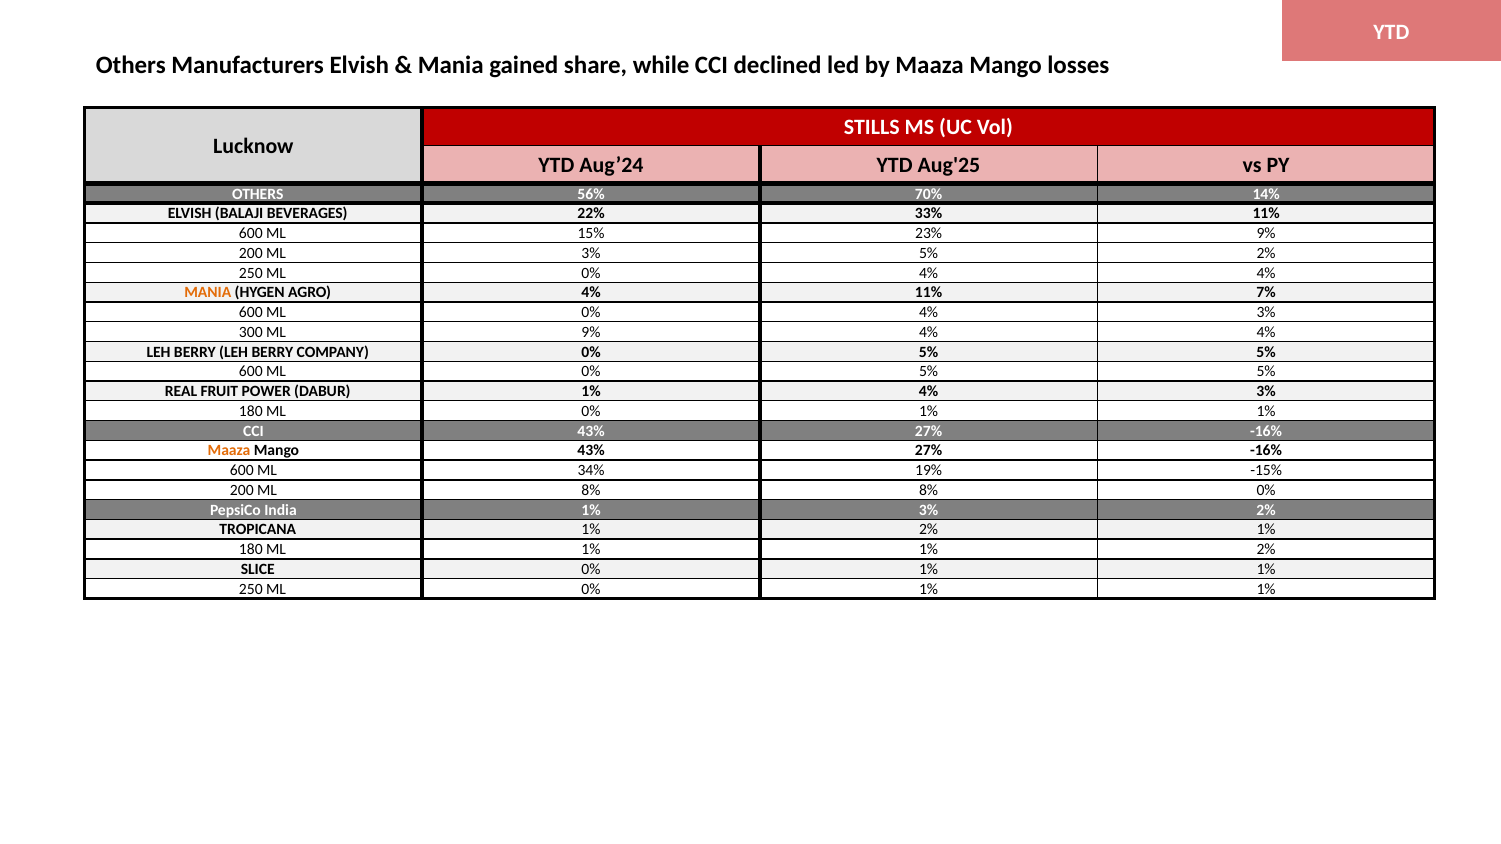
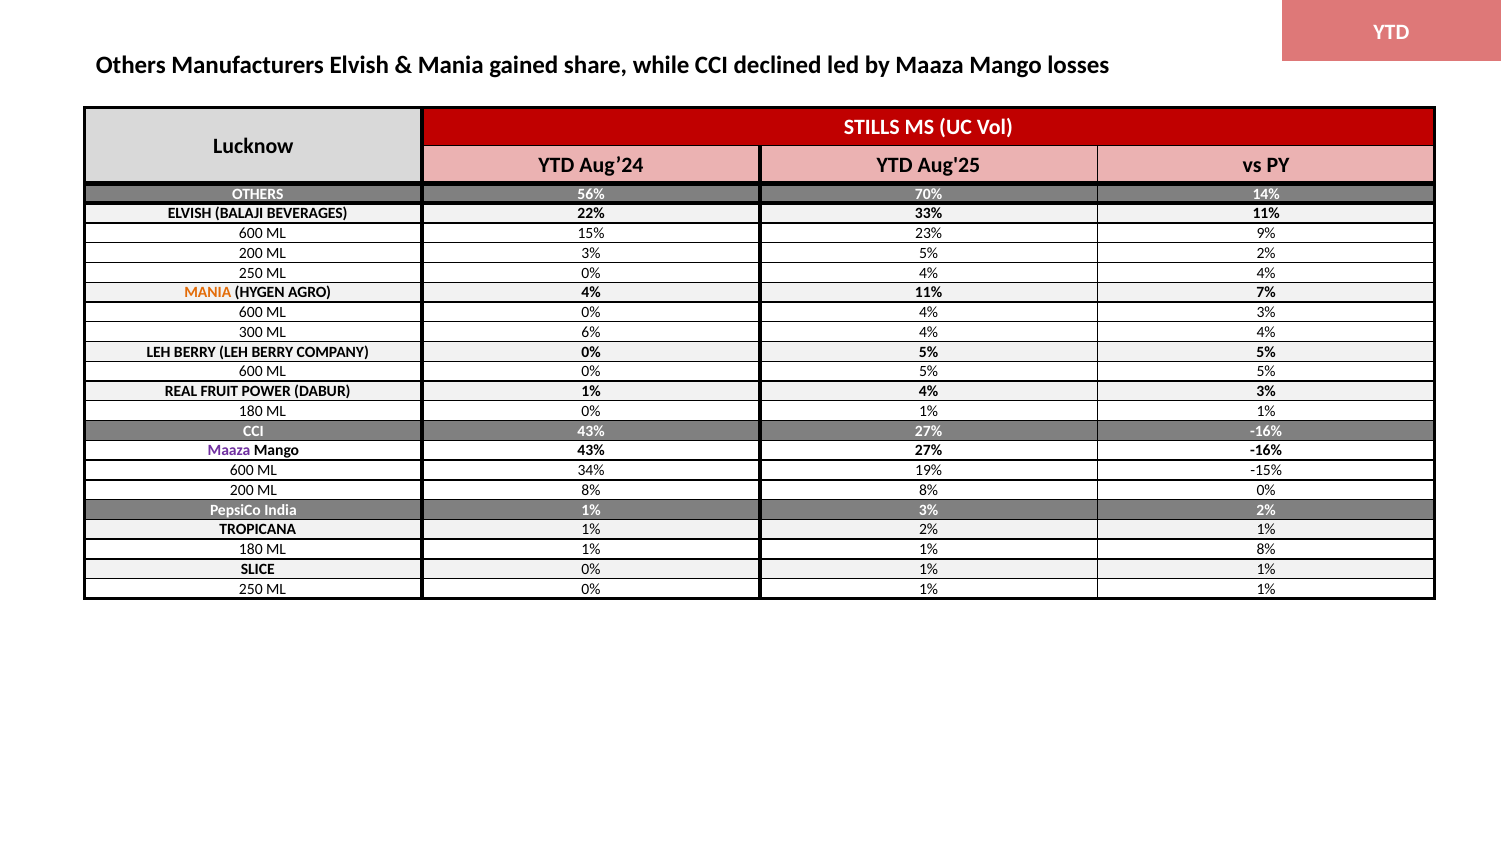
ML 9%: 9% -> 6% (591, 332)
Maaza colour: orange -> purple (229, 451)
1% 1% 2%: 2% -> 8% (1266, 550)
